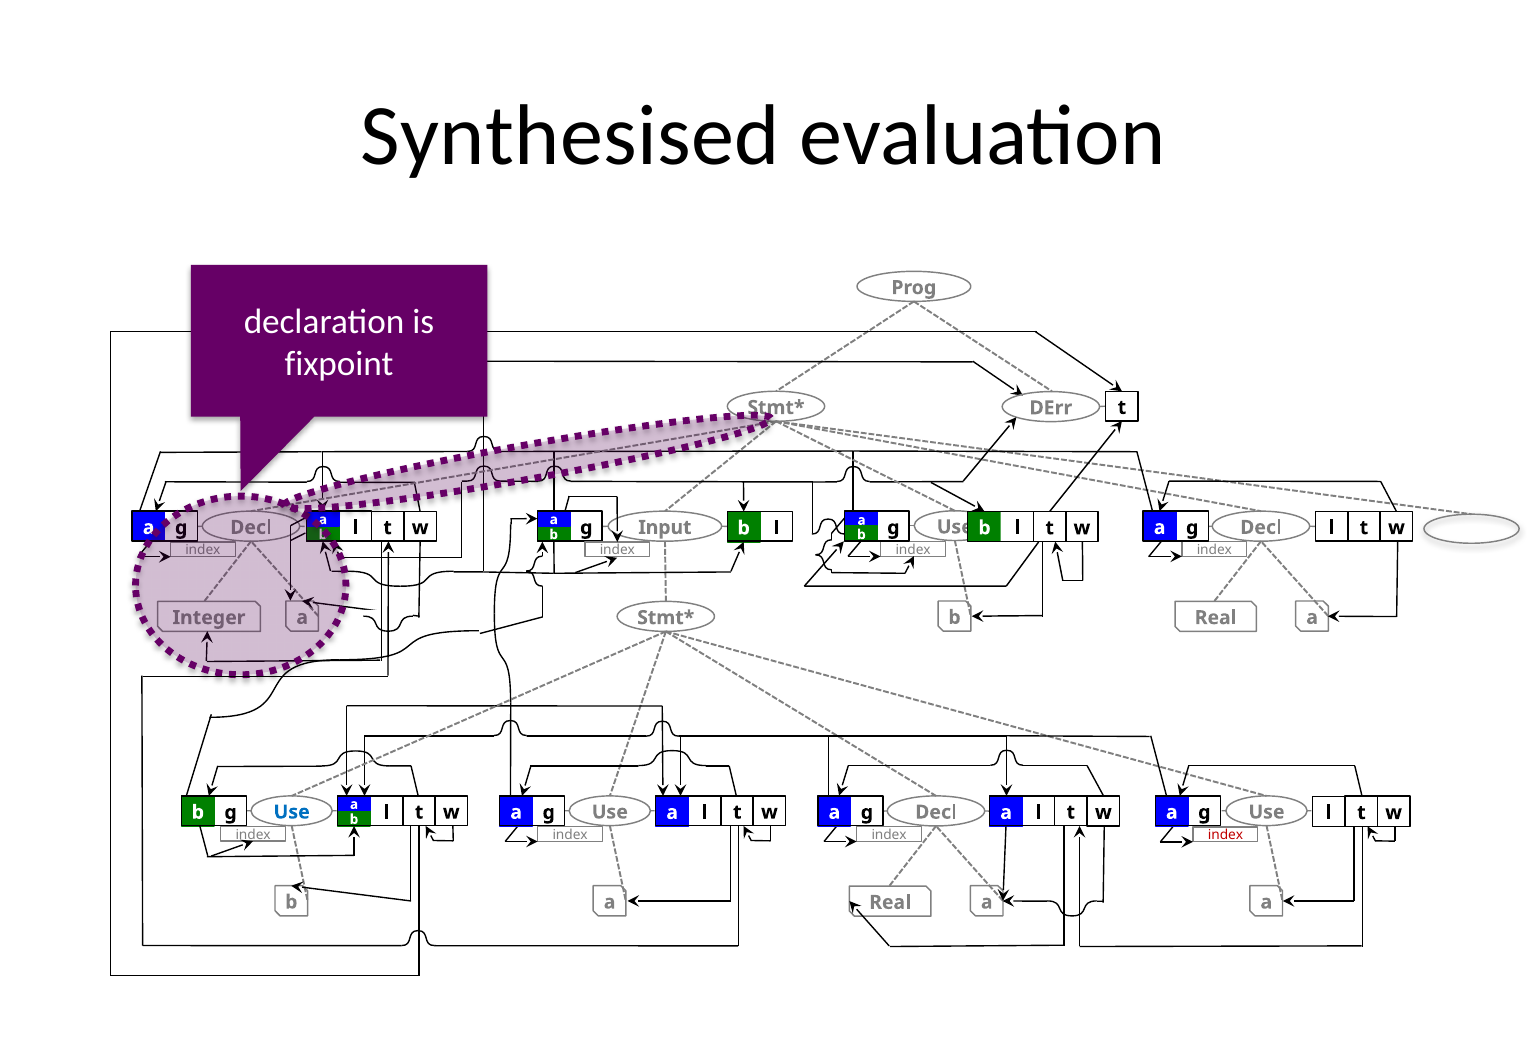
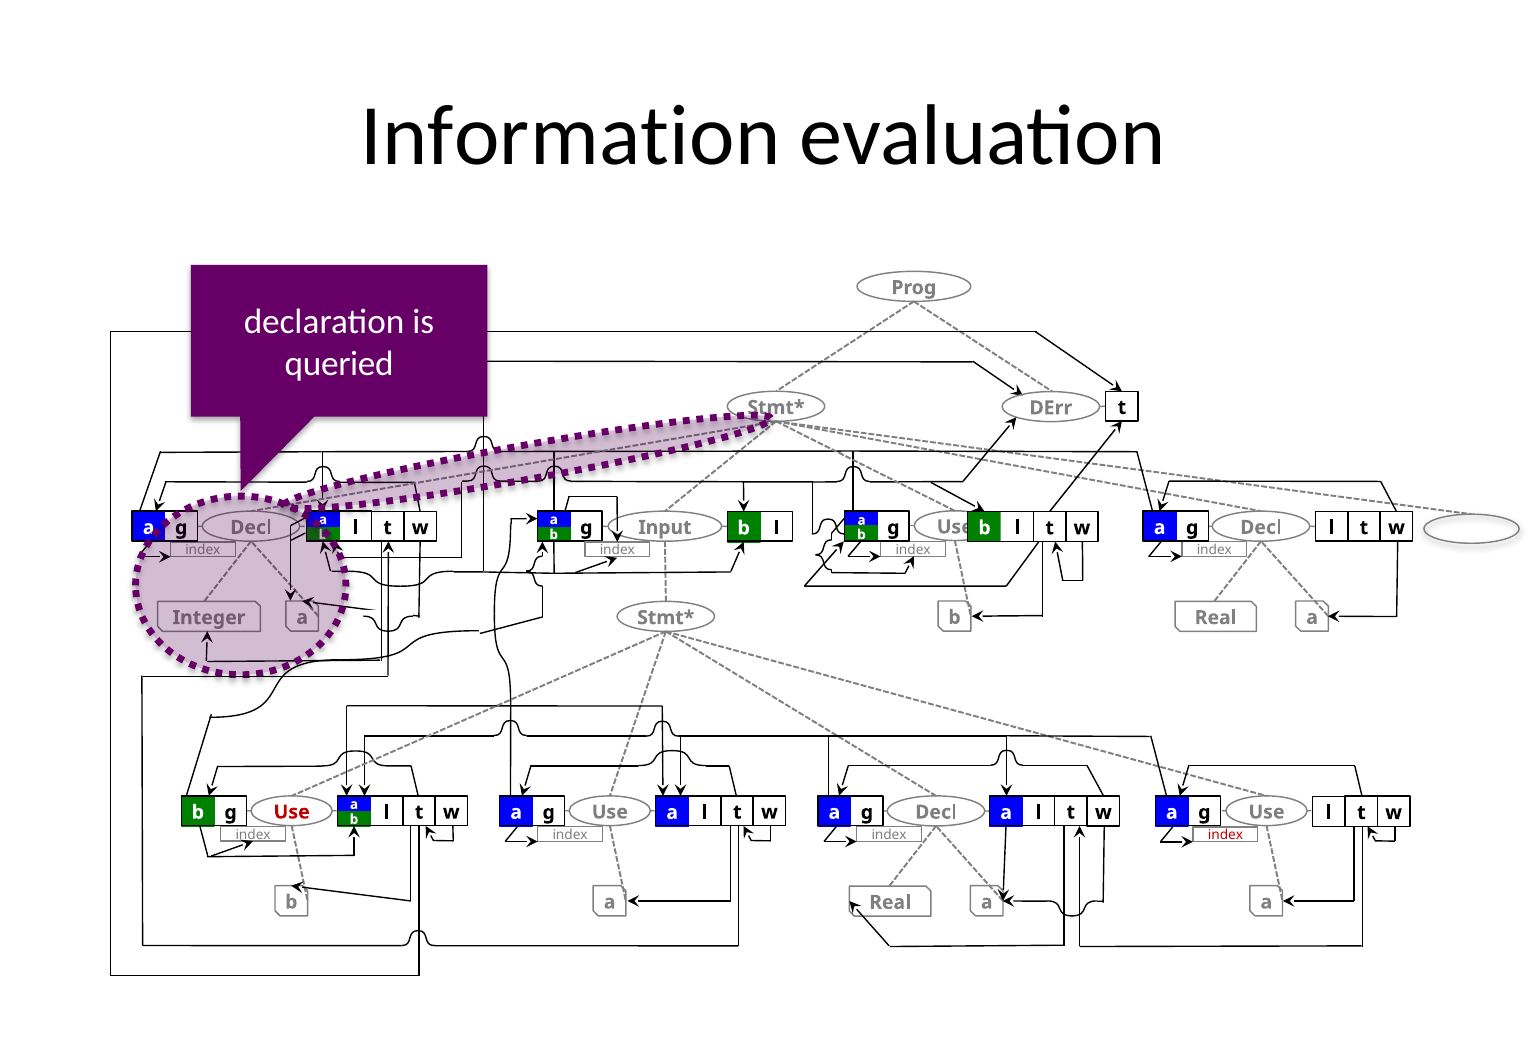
Synthesised: Synthesised -> Information (570, 136)
fixpoint: fixpoint -> queried (339, 364)
Use colour: blue -> red (292, 812)
